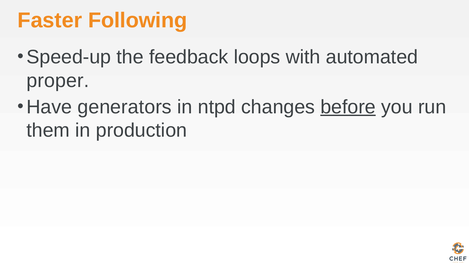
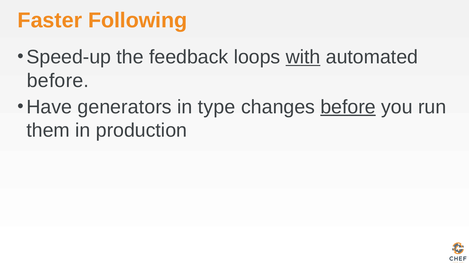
with underline: none -> present (303, 57)
proper: proper -> before (58, 81)
ntpd: ntpd -> type (217, 107)
